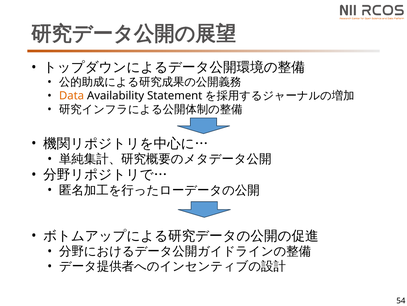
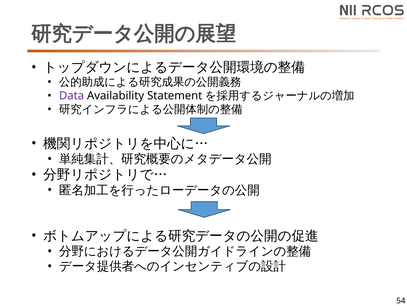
Data colour: orange -> purple (72, 96)
